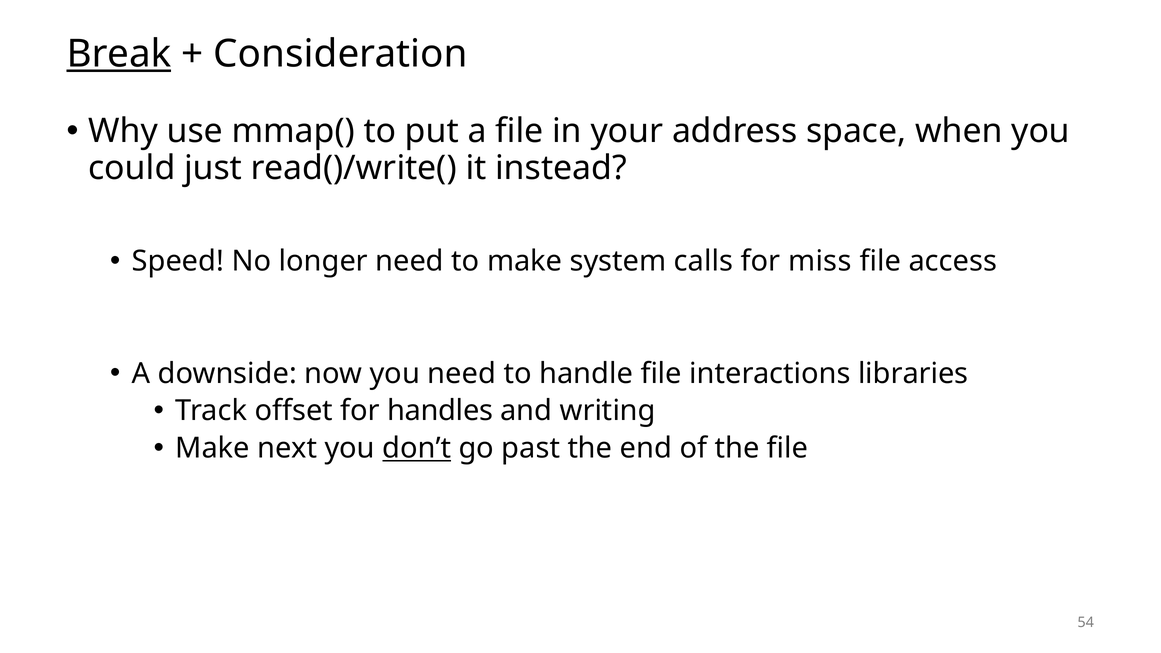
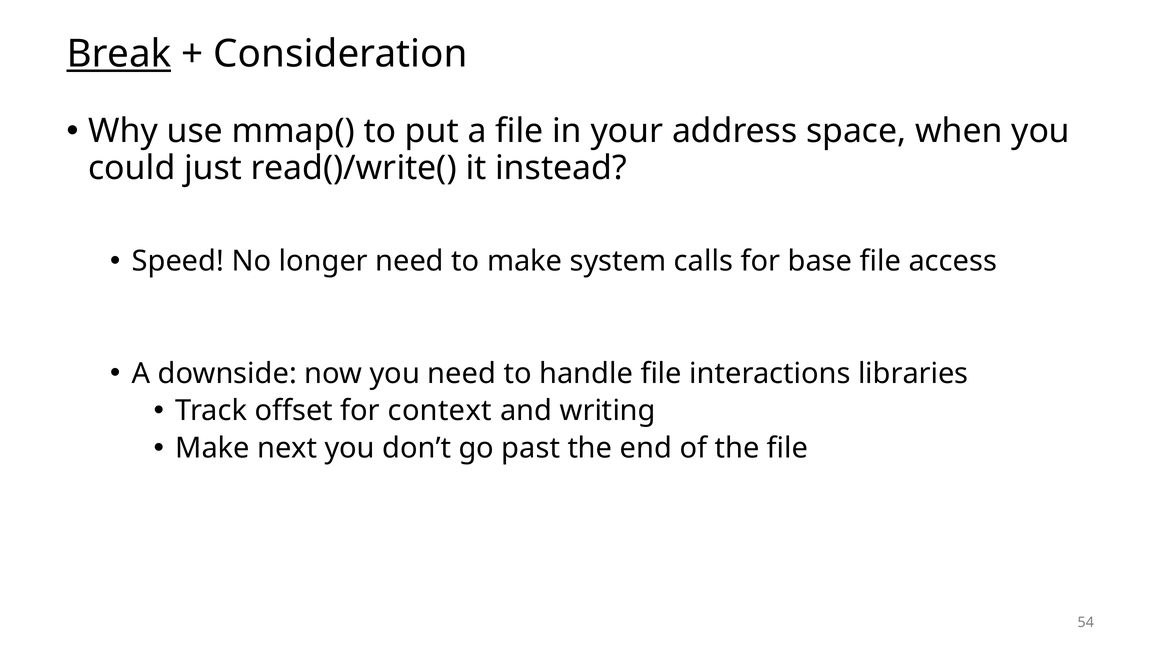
miss: miss -> base (820, 261)
handles: handles -> context (440, 411)
don’t underline: present -> none (417, 448)
